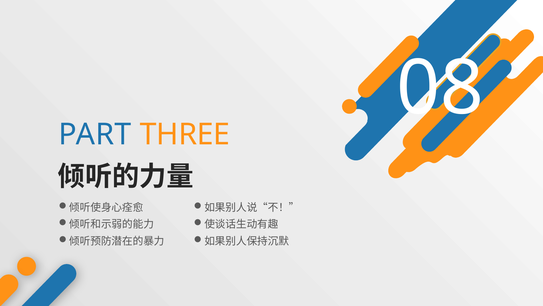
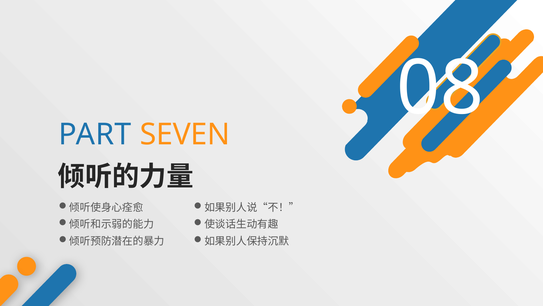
THREE: THREE -> SEVEN (185, 134)
